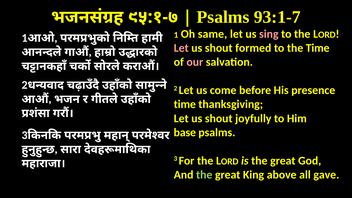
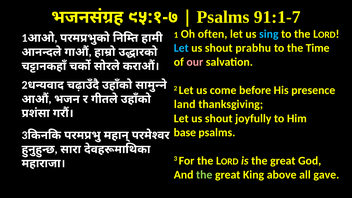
93:1-7: 93:1-7 -> 91:1-7 (277, 17)
same: same -> often (213, 34)
sing colour: pink -> light blue (269, 34)
Let colour: pink -> light blue (181, 48)
formed: formed -> prabhu (253, 48)
time: time -> land (185, 104)
